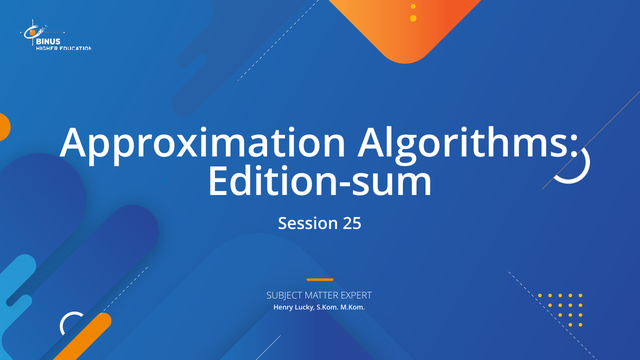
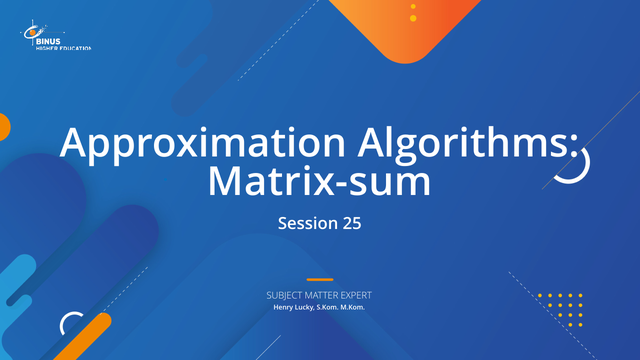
Edition-sum: Edition-sum -> Matrix-sum (320, 182)
